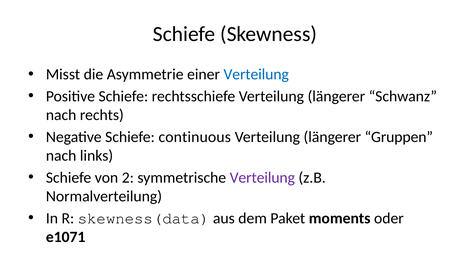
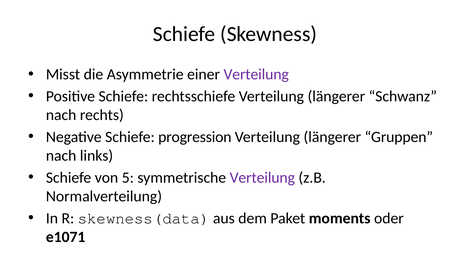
Verteilung colour: blue -> purple (256, 75)
continuous: continuous -> progression (195, 137)
2: 2 -> 5 (128, 178)
